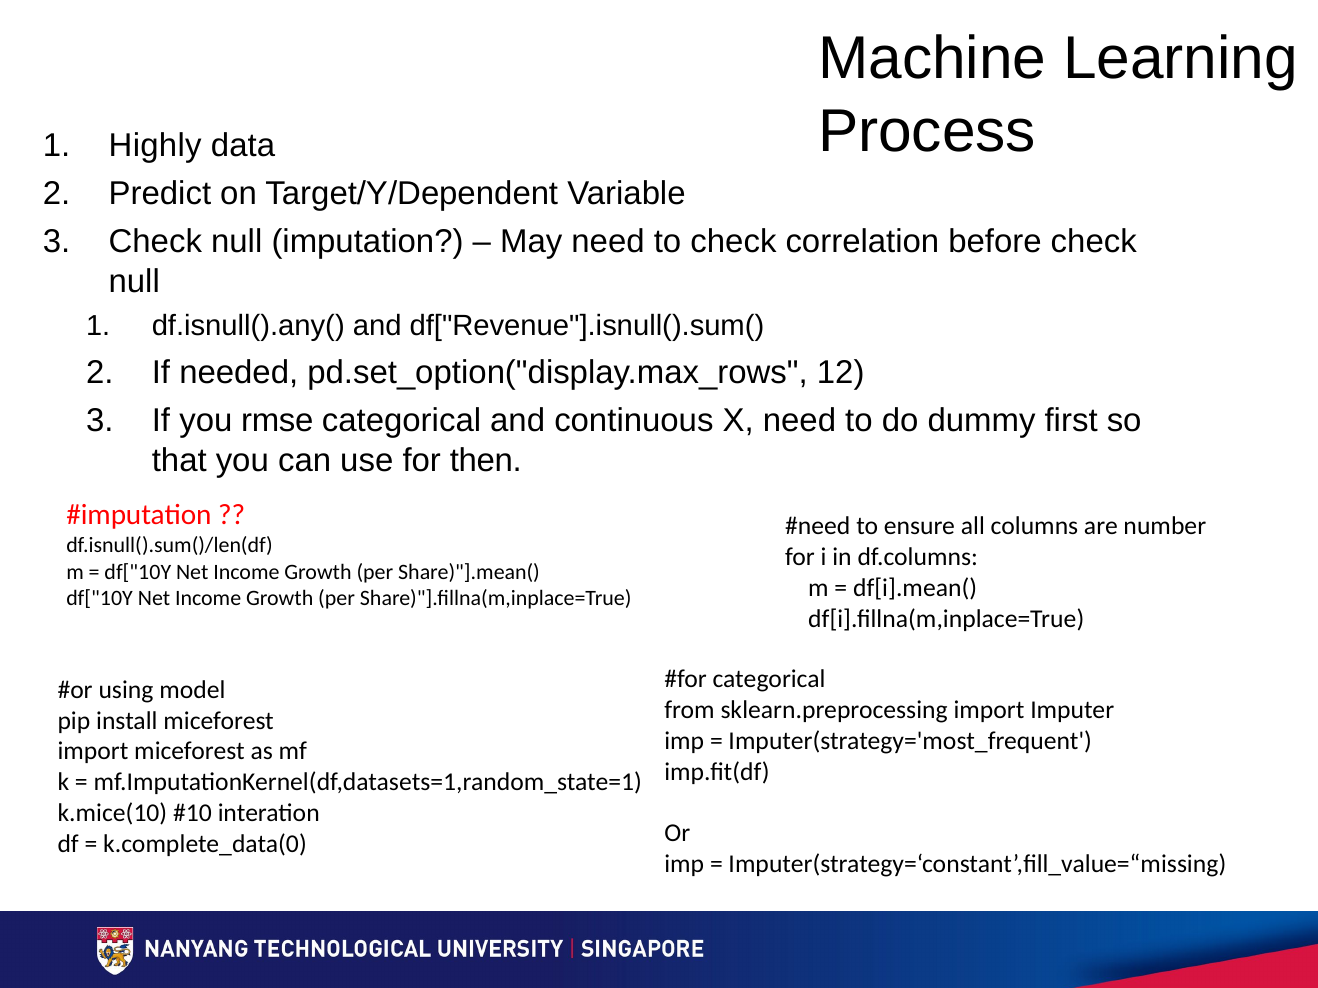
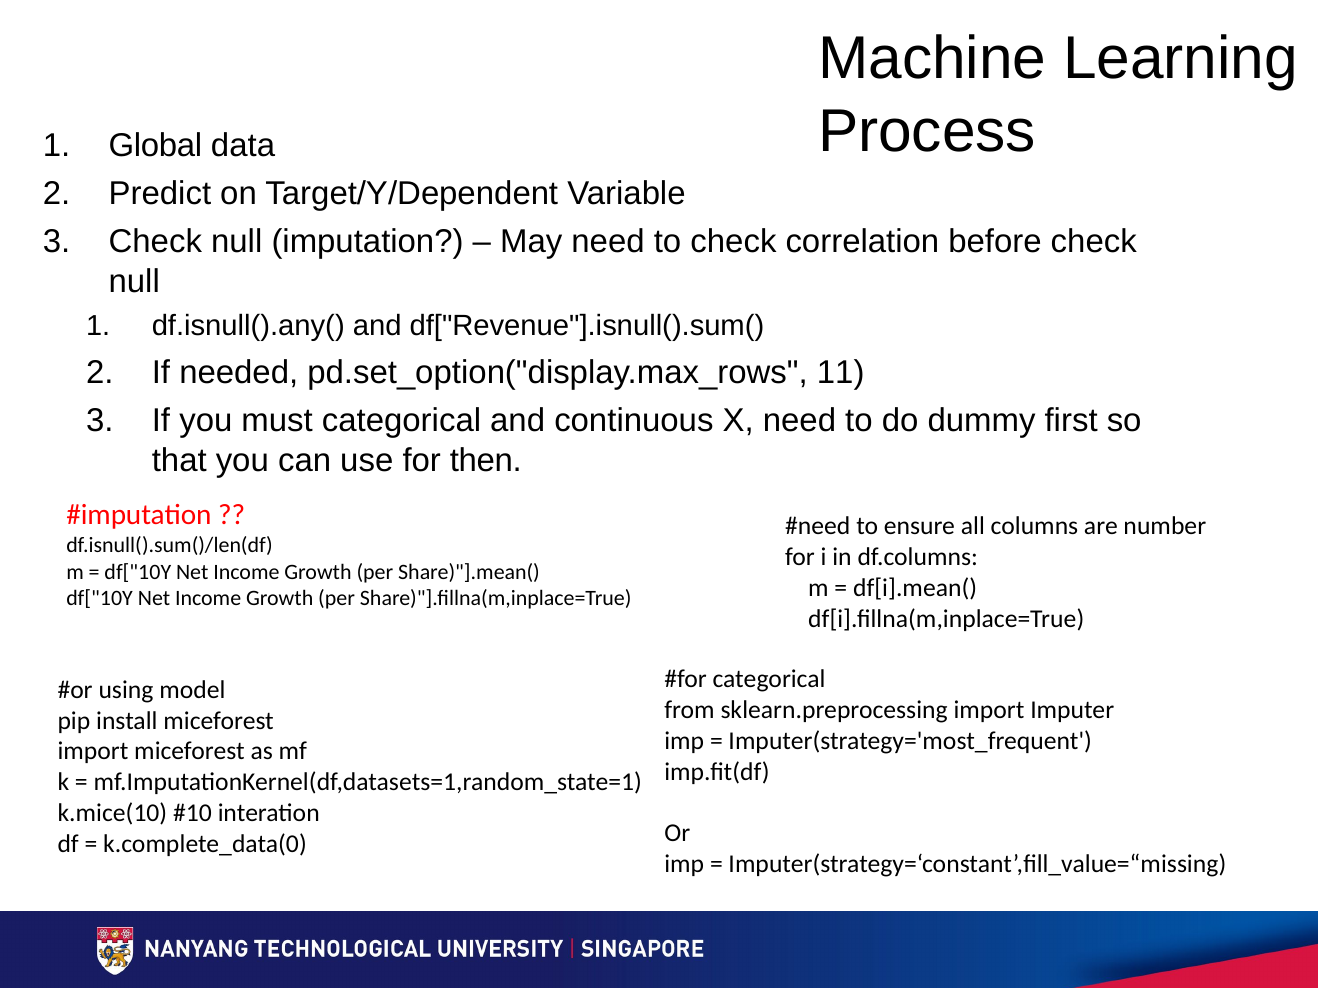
Highly: Highly -> Global (155, 145)
12: 12 -> 11 (841, 373)
rmse: rmse -> must (277, 421)
